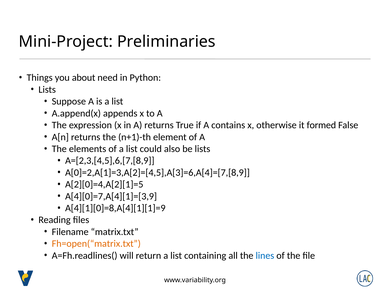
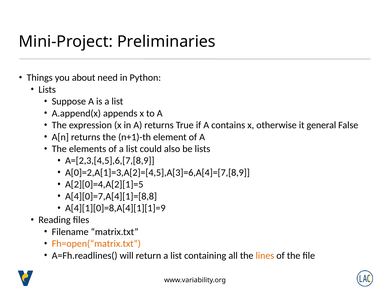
formed: formed -> general (321, 125)
A[4][0]=7,A[4][1]=[3,9: A[4][0]=7,A[4][1]=[3,9 -> A[4][0]=7,A[4][1]=[8,8 (111, 197)
lines colour: blue -> orange (265, 256)
